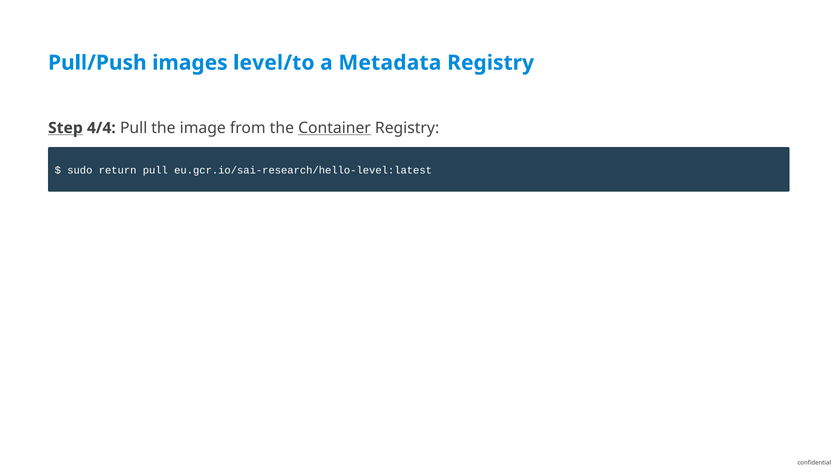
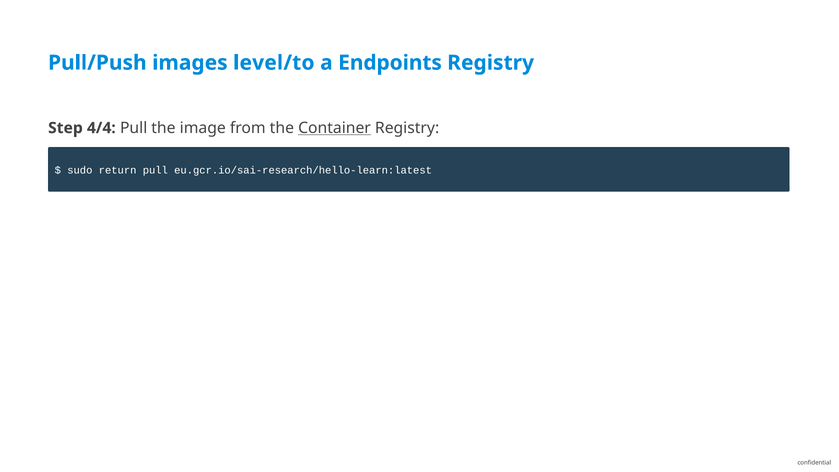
Metadata: Metadata -> Endpoints (390, 63)
Step underline: present -> none (65, 128)
eu.gcr.io/sai-research/hello-level:latest: eu.gcr.io/sai-research/hello-level:latest -> eu.gcr.io/sai-research/hello-learn:latest (303, 170)
